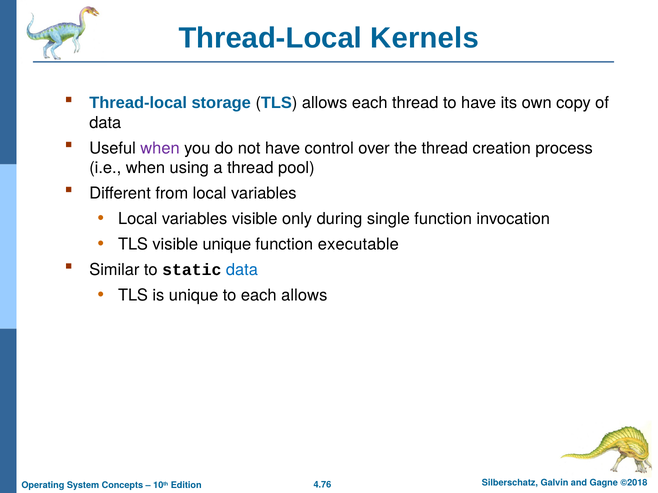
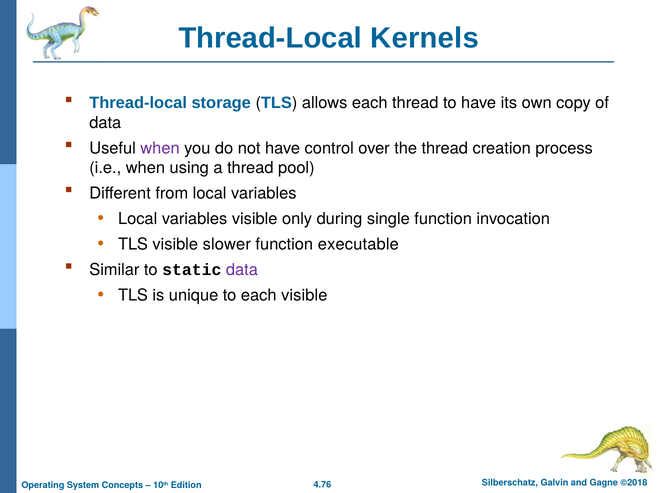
visible unique: unique -> slower (227, 245)
data colour: blue -> purple (242, 270)
each allows: allows -> visible (304, 295)
